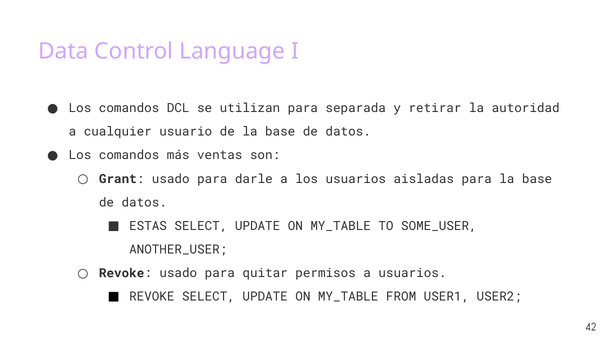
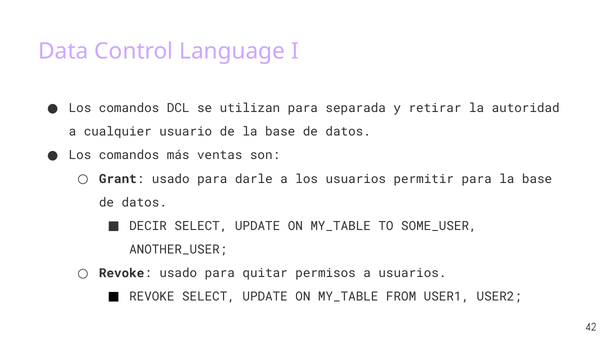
aisladas: aisladas -> permitir (424, 179)
ESTAS: ESTAS -> DECIR (148, 226)
